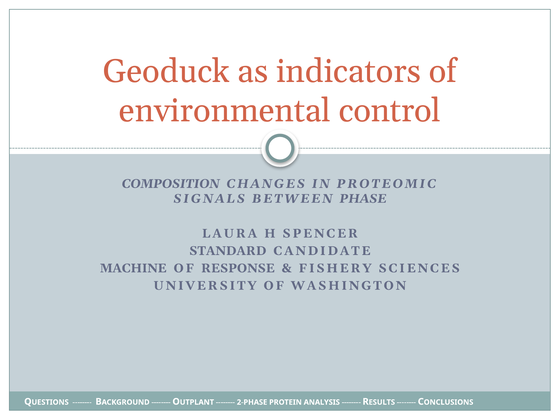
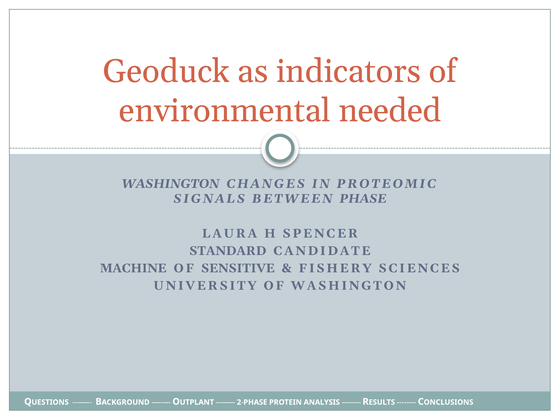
control: control -> needed (390, 111)
COMPOSITION: COMPOSITION -> WASHINGTON (171, 184)
RESPONSE: RESPONSE -> SENSITIVE (238, 268)
